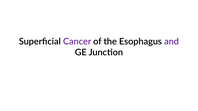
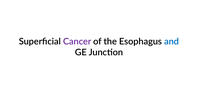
and colour: purple -> blue (172, 42)
